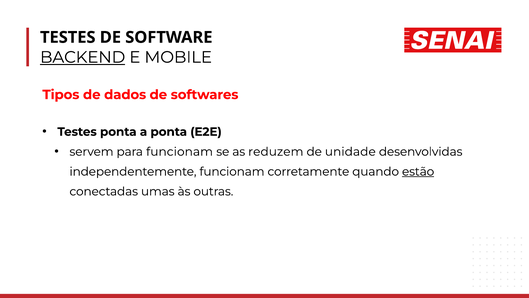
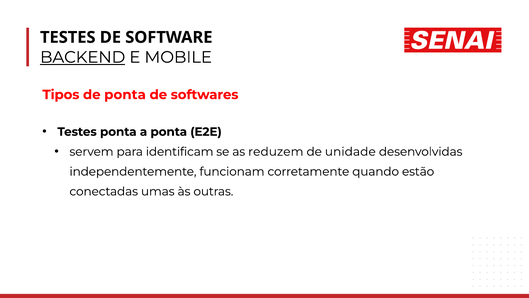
de dados: dados -> ponta (125, 95)
para funcionam: funcionam -> identificam (180, 152)
estão underline: present -> none (418, 171)
